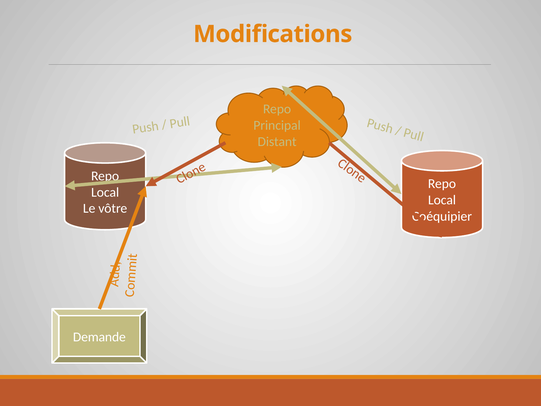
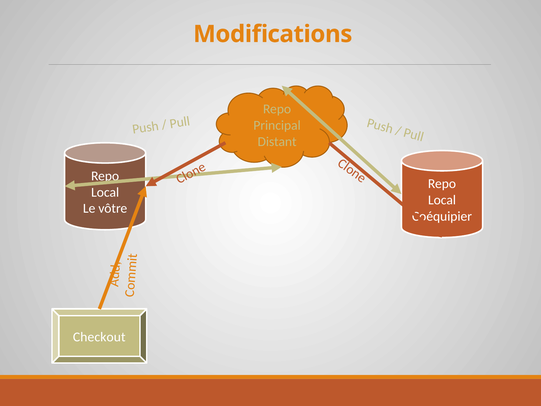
Demande: Demande -> Checkout (99, 337)
